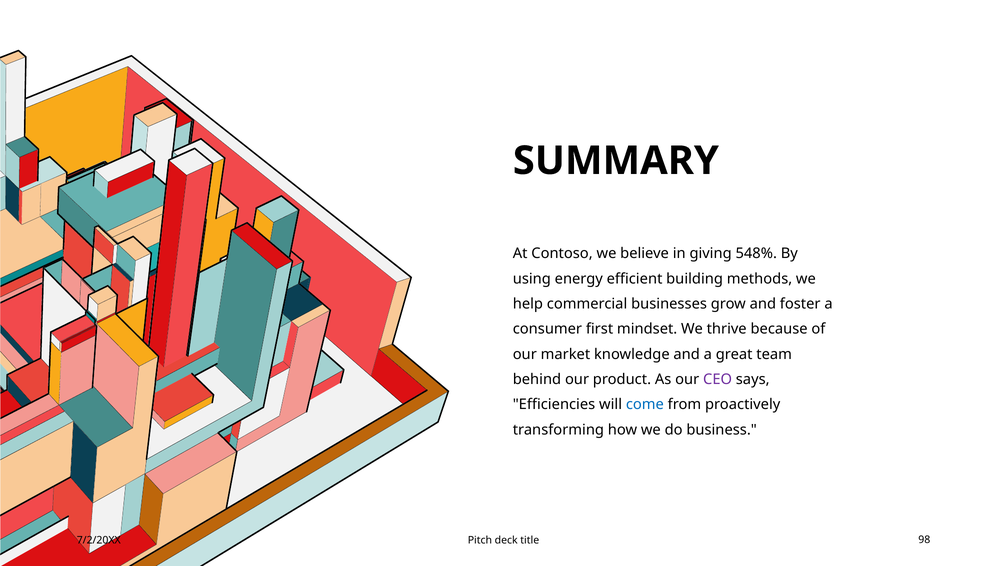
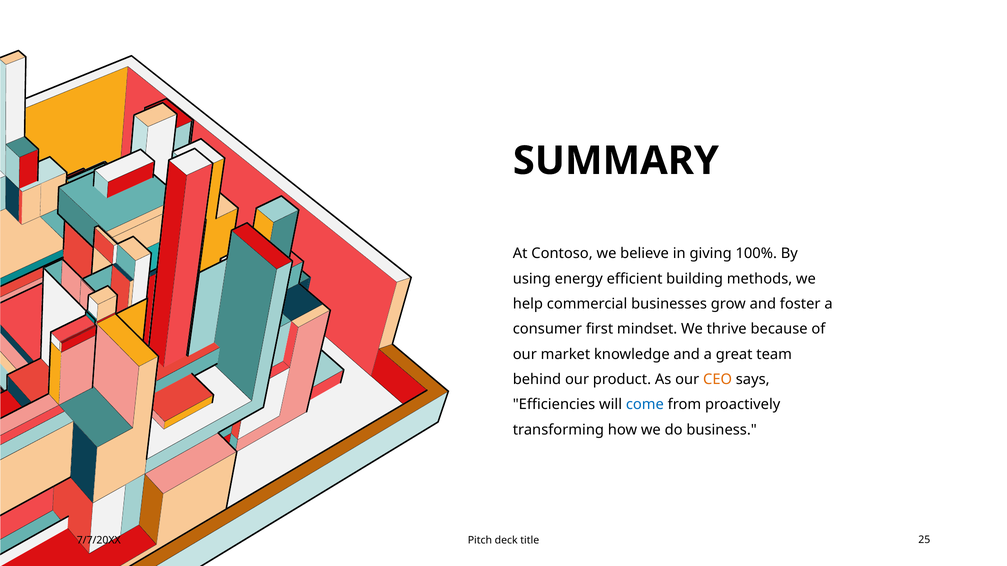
548%: 548% -> 100% (756, 254)
CEO colour: purple -> orange (718, 380)
7/2/20XX: 7/2/20XX -> 7/7/20XX (99, 541)
98: 98 -> 25 (924, 540)
